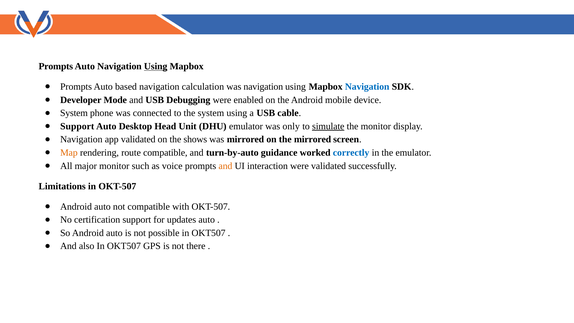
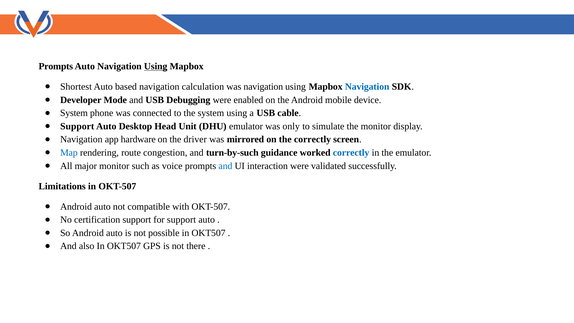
Prompts: Prompts -> Shortest (76, 87)
simulate underline: present -> none (328, 126)
app validated: validated -> hardware (138, 139)
shows: shows -> driver (195, 139)
the mirrored: mirrored -> correctly (312, 139)
Map colour: orange -> blue (69, 153)
route compatible: compatible -> congestion (165, 153)
turn-by-auto: turn-by-auto -> turn-by-such (232, 153)
and colour: orange -> blue (225, 166)
for updates: updates -> support (181, 220)
